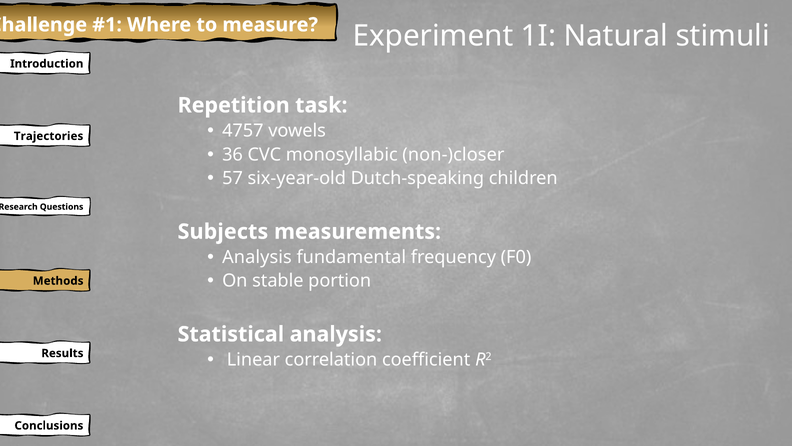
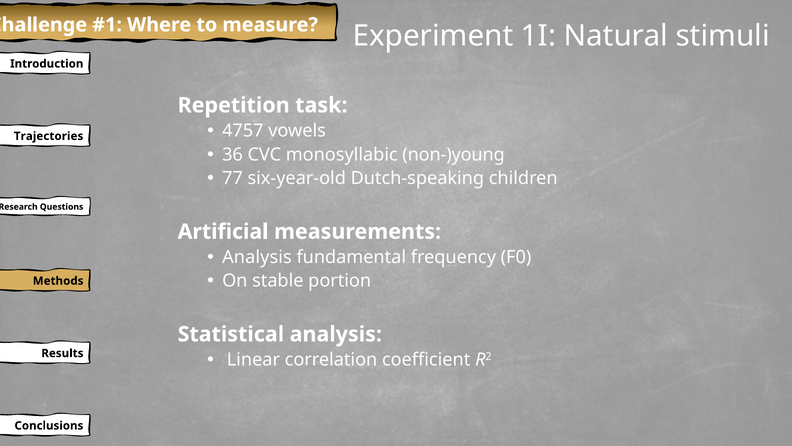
non-)closer: non-)closer -> non-)young (454, 154)
57: 57 -> 77 (233, 178)
Subjects: Subjects -> Artificial (223, 231)
